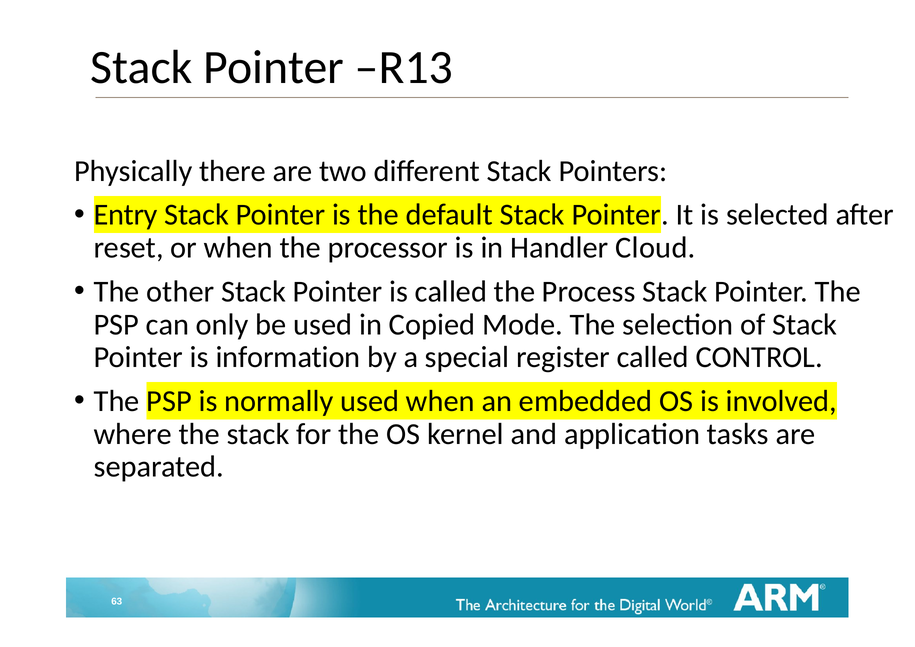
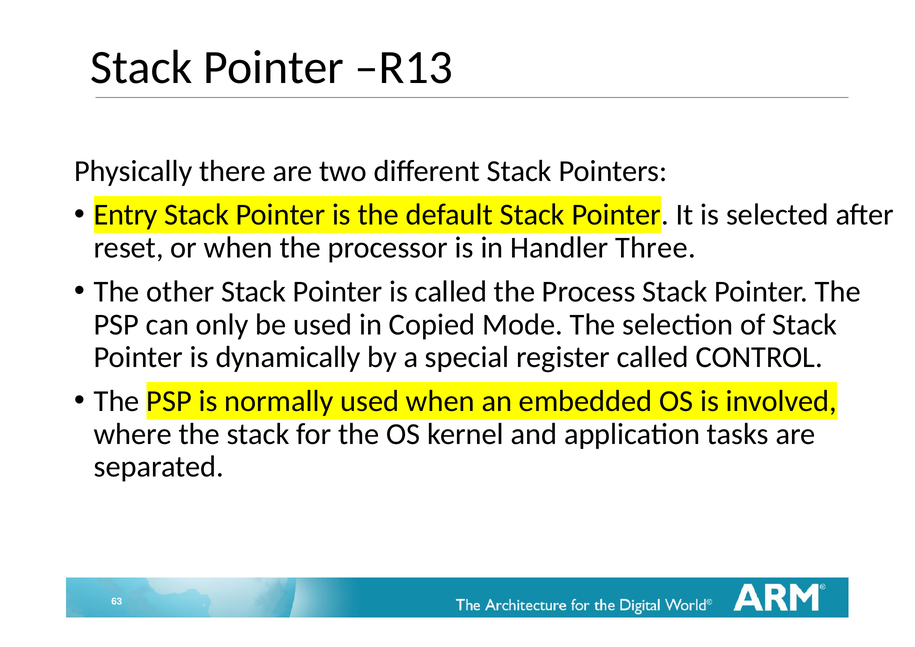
Cloud: Cloud -> Three (655, 248)
information: information -> dynamically (288, 357)
